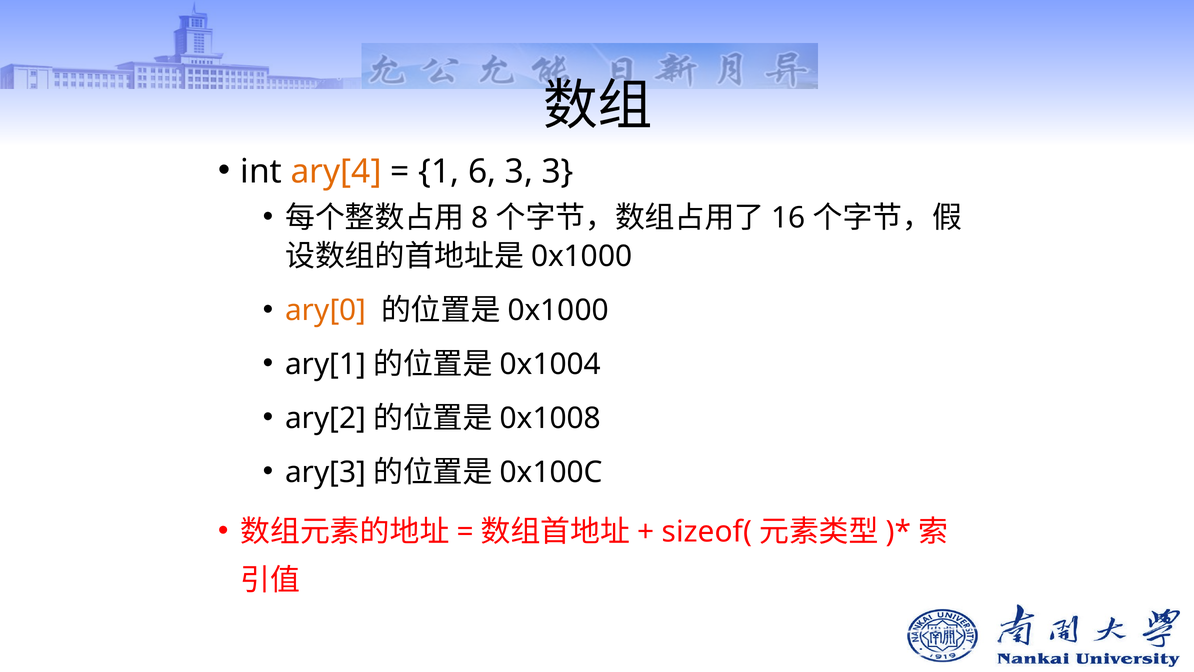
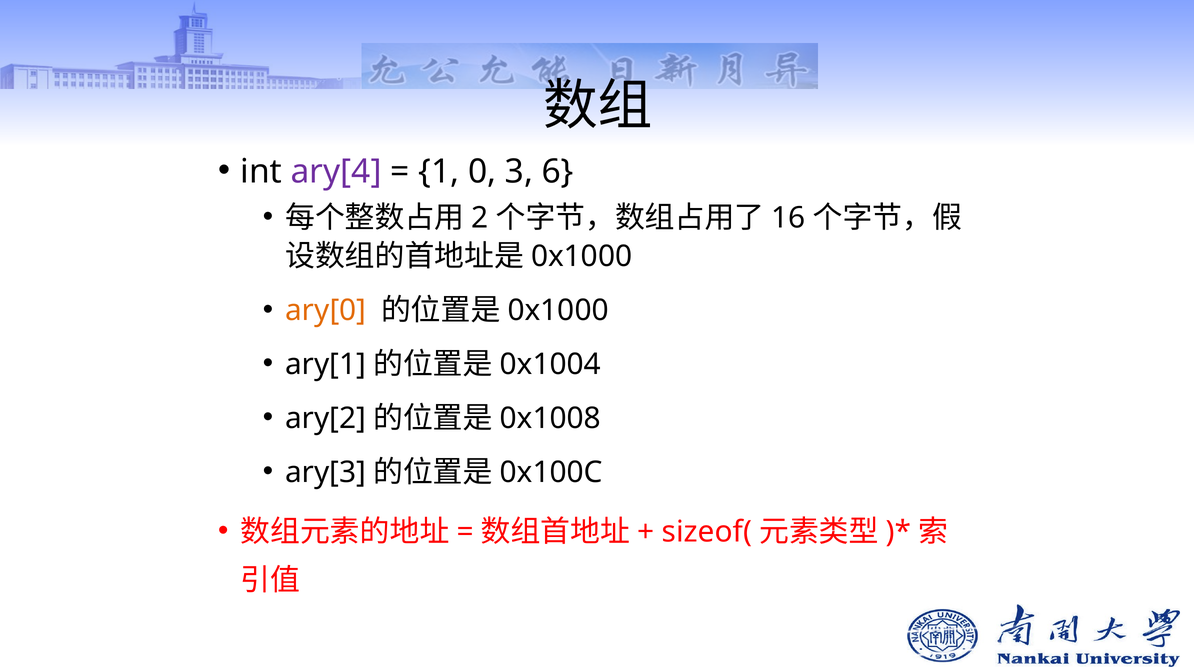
ary[4 colour: orange -> purple (336, 171)
6: 6 -> 0 (482, 171)
3 3: 3 -> 6 (558, 171)
8: 8 -> 2 (480, 218)
